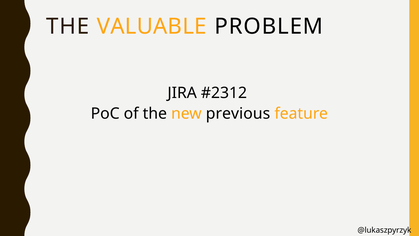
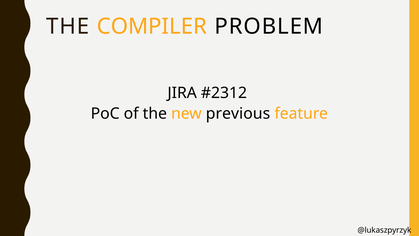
VALUABLE: VALUABLE -> COMPILER (152, 27)
